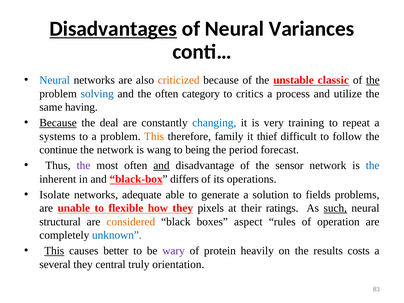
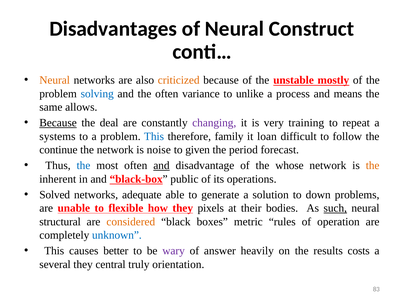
Disadvantages underline: present -> none (113, 29)
Variances: Variances -> Construct (312, 29)
Neural colour: blue -> orange (55, 80)
classic: classic -> mostly (333, 80)
the underline: present -> none (373, 80)
category: category -> variance (201, 94)
critics: critics -> unlike (250, 94)
utilize: utilize -> means (348, 94)
having: having -> allows (81, 107)
changing colour: blue -> purple (214, 123)
This colour: orange -> blue (154, 136)
thief: thief -> loan (267, 136)
wang: wang -> noise (159, 150)
being: being -> given (198, 150)
the colour: purple -> blue (83, 166)
sensor: sensor -> whose (289, 166)
the colour: blue -> orange (373, 166)
differs: differs -> public (184, 179)
Isolate: Isolate -> Solved (55, 195)
fields: fields -> down (318, 195)
ratings: ratings -> bodies (282, 208)
aspect: aspect -> metric (248, 222)
This underline: present -> none (54, 251)
protein: protein -> answer (220, 251)
